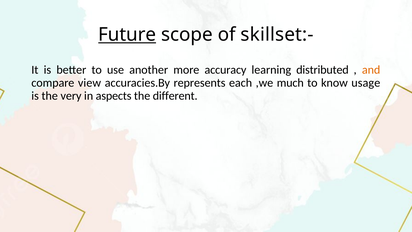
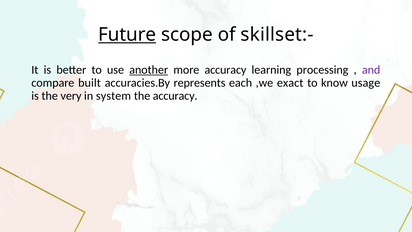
another underline: none -> present (149, 70)
distributed: distributed -> processing (322, 70)
and colour: orange -> purple (371, 70)
view: view -> built (89, 83)
much: much -> exact (290, 83)
aspects: aspects -> system (113, 96)
the different: different -> accuracy (175, 96)
